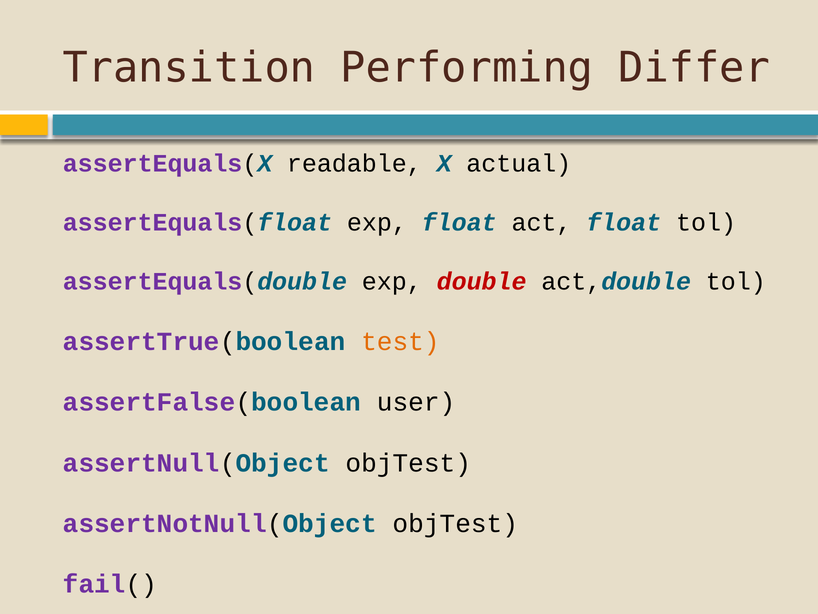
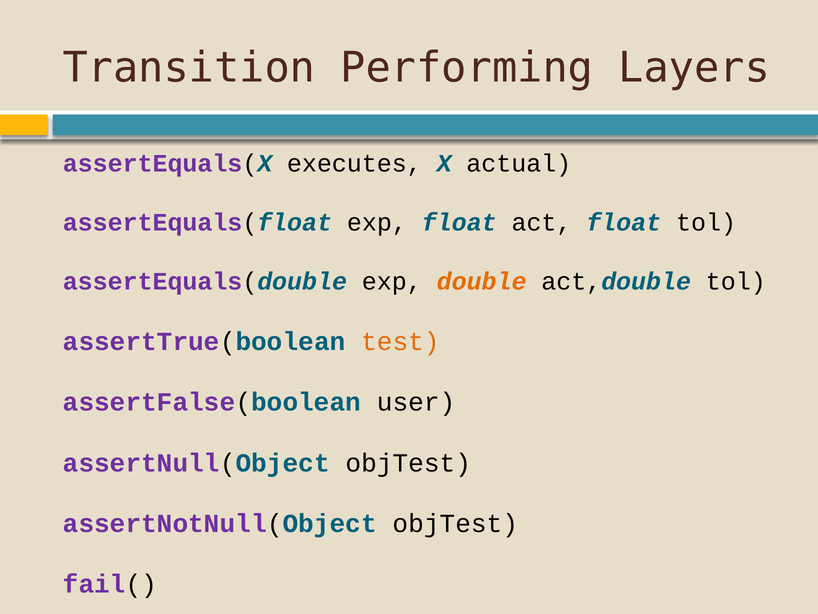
Differ: Differ -> Layers (694, 68)
readable: readable -> executes (354, 163)
double colour: red -> orange (482, 281)
